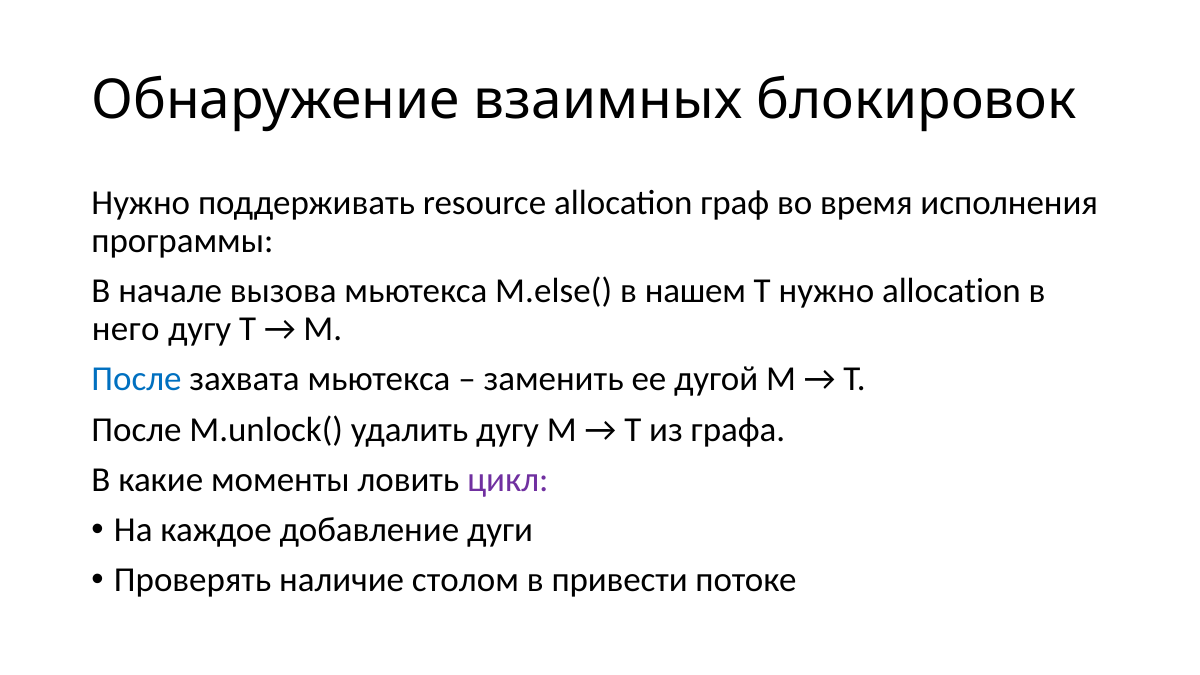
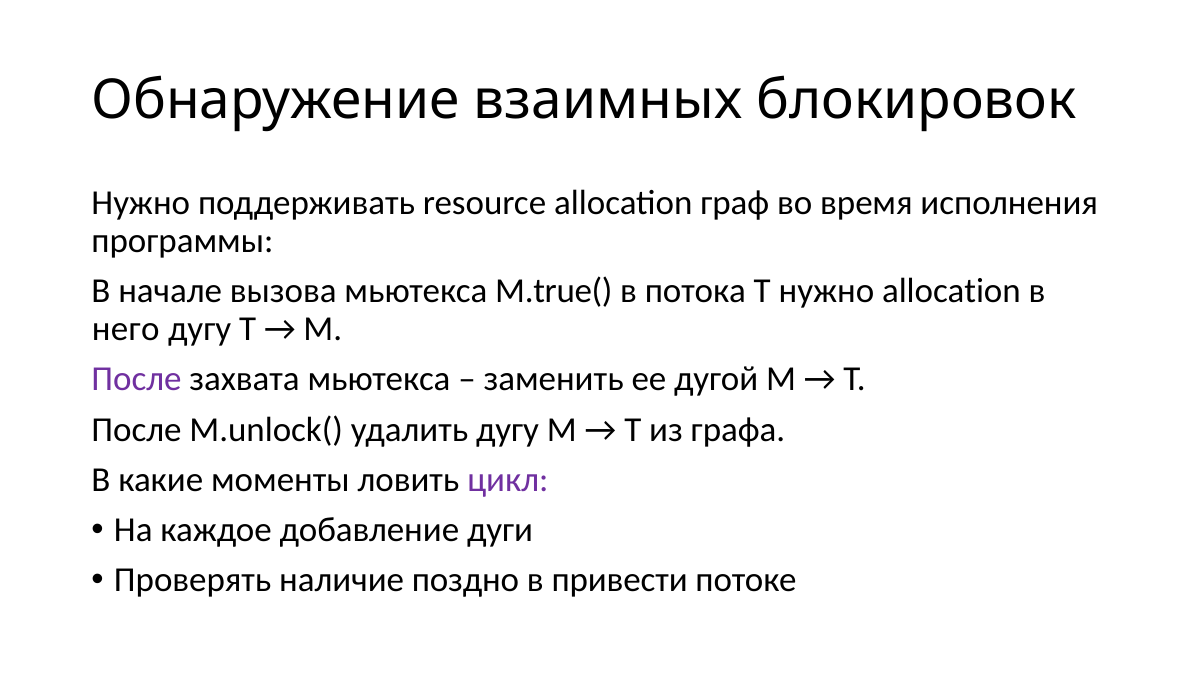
M.else(: M.else( -> M.true( (554, 291)
нашем: нашем -> потока (695, 291)
После colour: blue -> purple (137, 379)
столом: столом -> поздно (466, 580)
